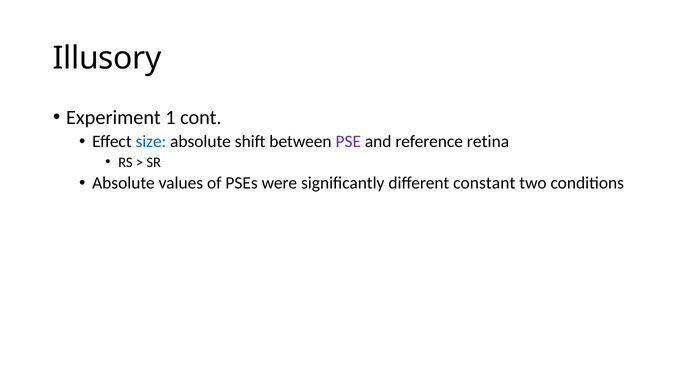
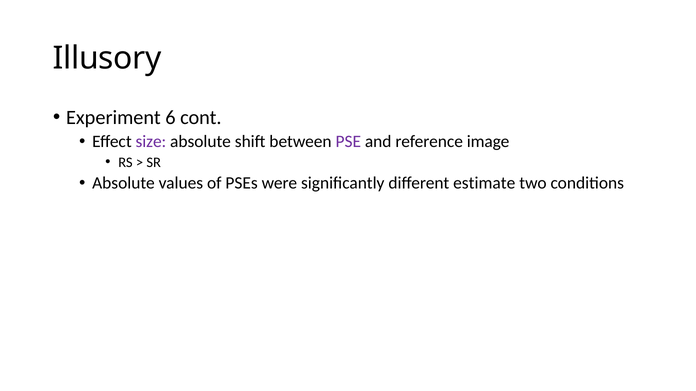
1: 1 -> 6 (170, 118)
size colour: blue -> purple (151, 142)
retina: retina -> image (488, 142)
constant: constant -> estimate (484, 183)
